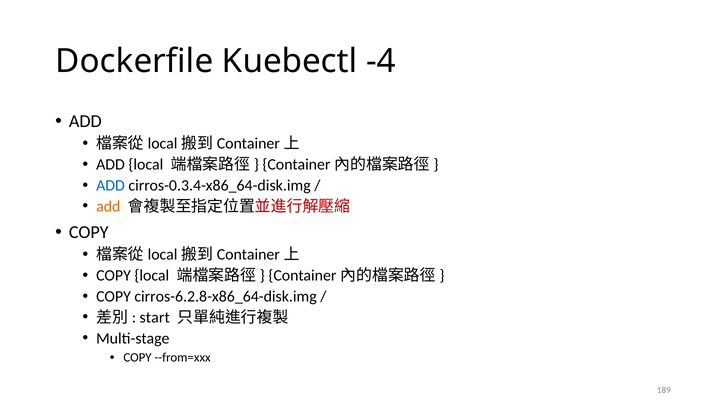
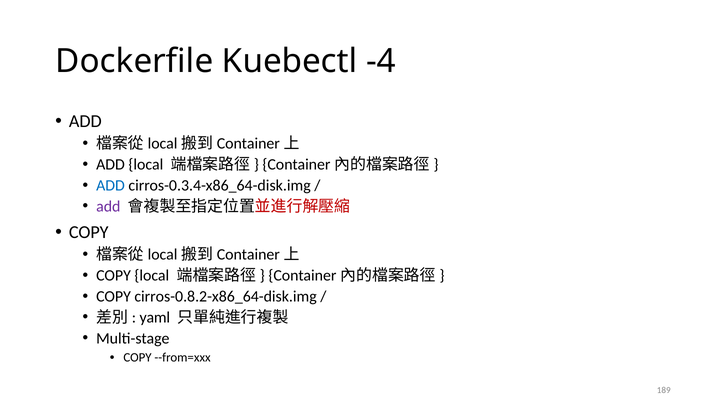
add colour: orange -> purple (108, 206)
cirros-6.2.8-x86_64-disk.img: cirros-6.2.8-x86_64-disk.img -> cirros-0.8.2-x86_64-disk.img (226, 296)
start: start -> yaml (155, 317)
